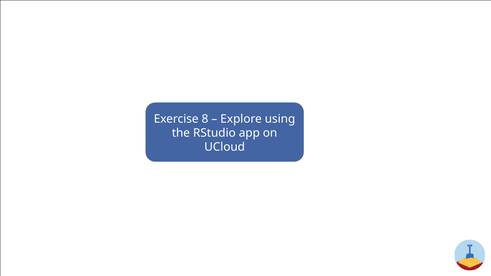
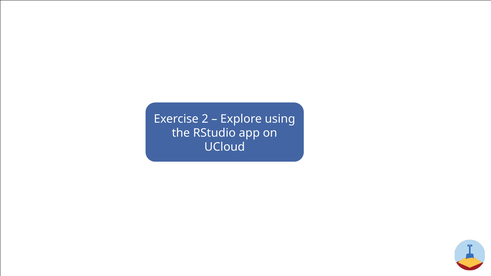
8: 8 -> 2 (205, 119)
